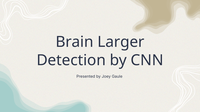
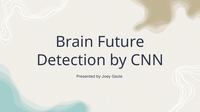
Larger: Larger -> Future (121, 42)
